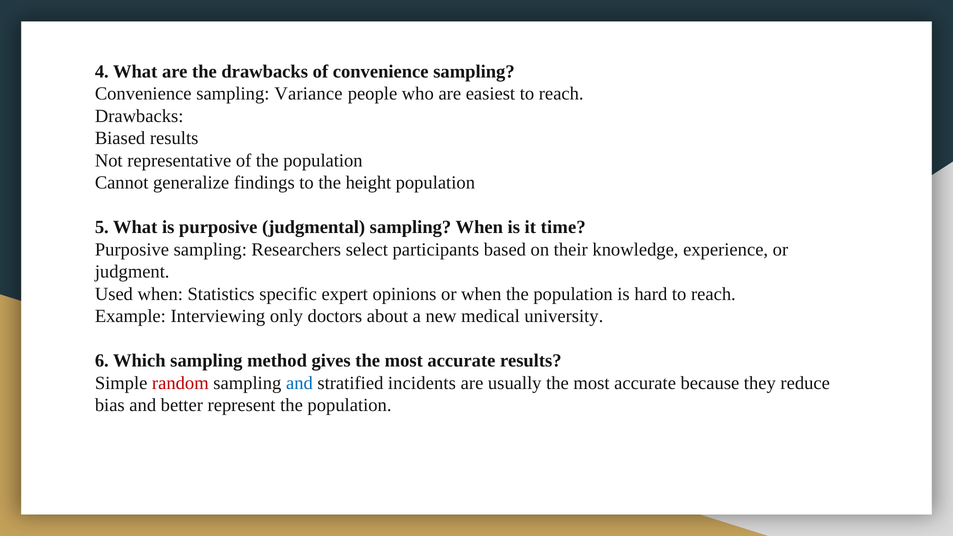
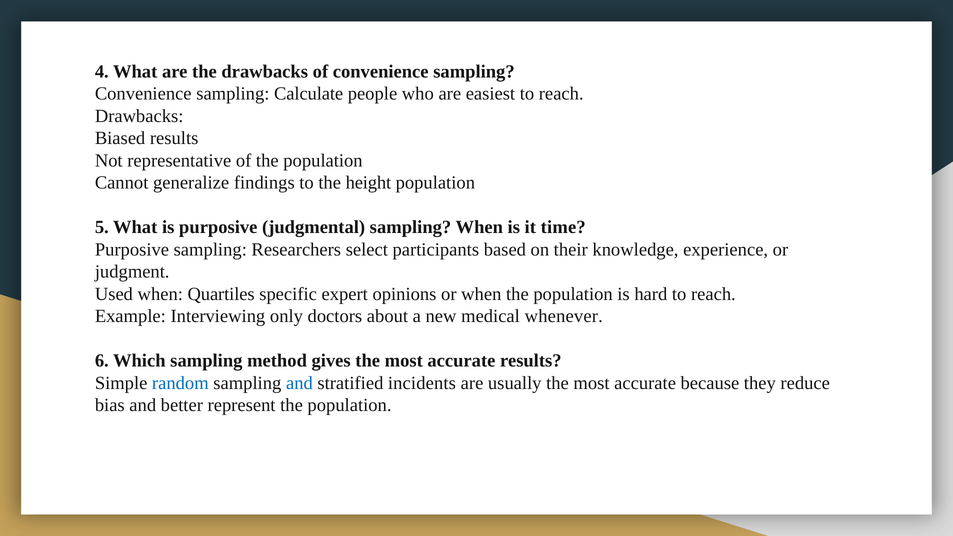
Variance: Variance -> Calculate (309, 94)
Statistics: Statistics -> Quartiles (221, 294)
university: university -> whenever (564, 316)
random colour: red -> blue (180, 383)
